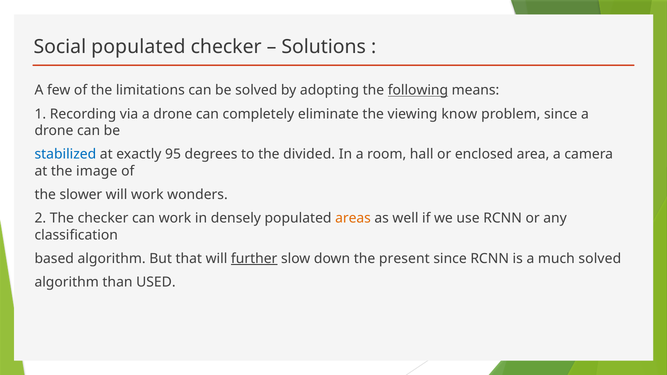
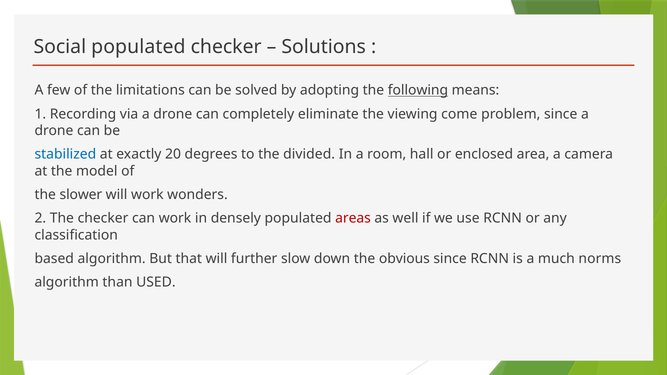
know: know -> come (459, 114)
95: 95 -> 20 (173, 154)
image: image -> model (97, 171)
areas colour: orange -> red (353, 218)
further underline: present -> none (254, 259)
present: present -> obvious (404, 259)
much solved: solved -> norms (600, 259)
